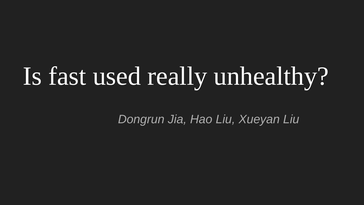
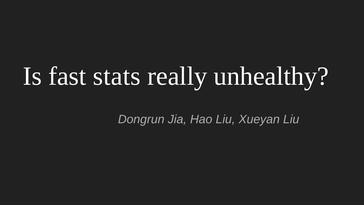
used: used -> stats (117, 76)
